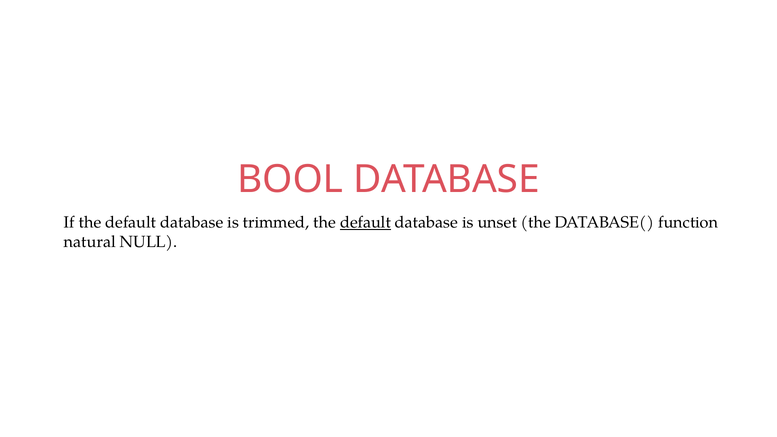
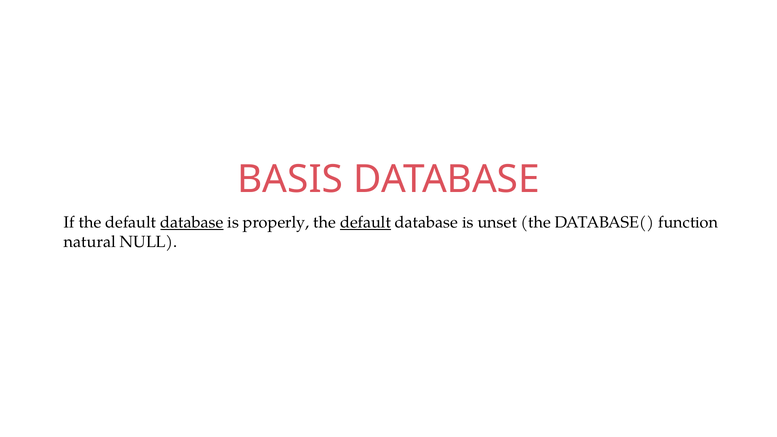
BOOL: BOOL -> BASIS (290, 179)
database underline: none -> present (192, 223)
trimmed: trimmed -> properly (276, 223)
